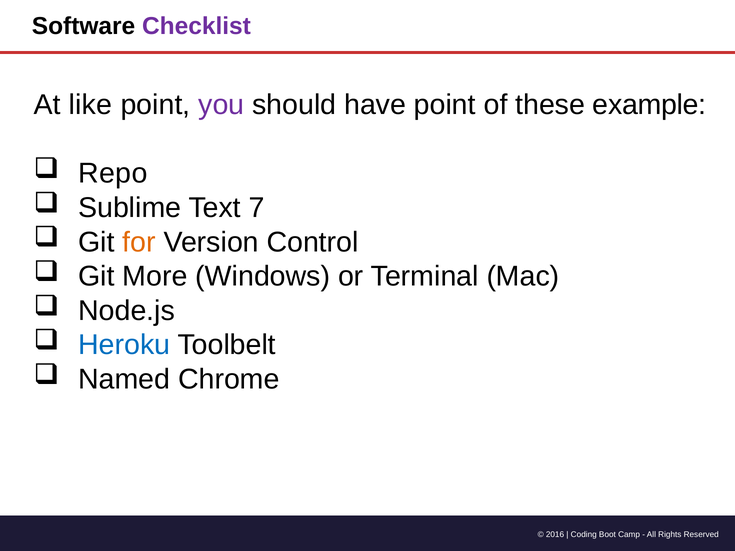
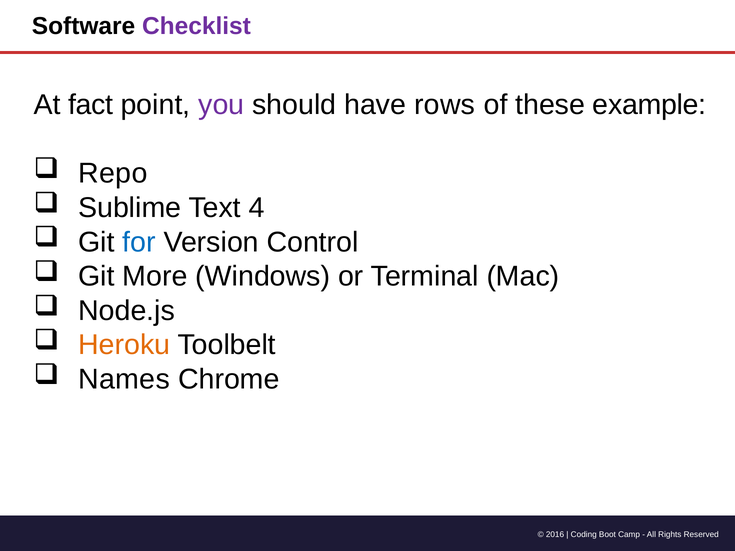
like: like -> fact (91, 105)
have point: point -> rows (445, 105)
7: 7 -> 4 (257, 208)
for colour: orange -> blue (139, 242)
Heroku colour: blue -> orange (124, 345)
Named: Named -> Names (124, 380)
